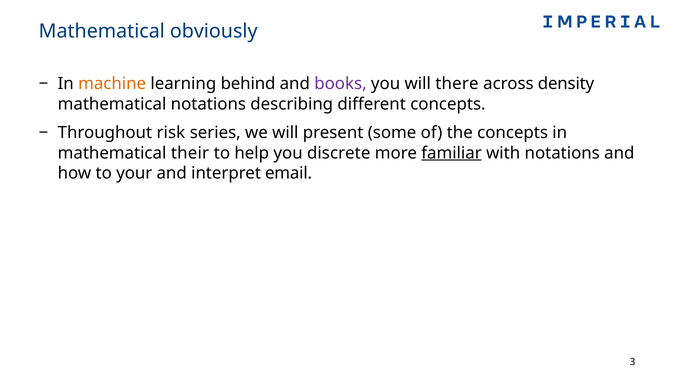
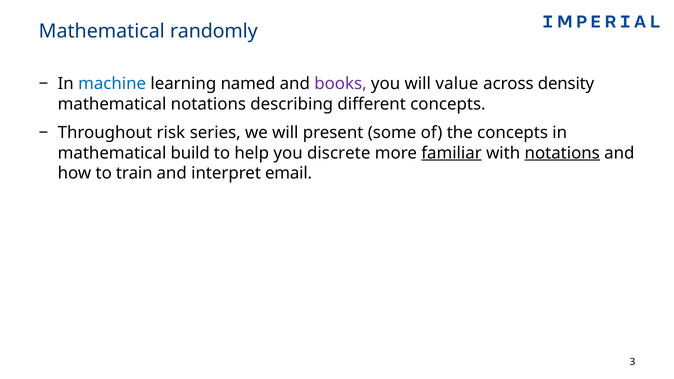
obviously: obviously -> randomly (214, 31)
machine colour: orange -> blue (112, 84)
behind: behind -> named (248, 84)
there: there -> value (457, 84)
their: their -> build (190, 153)
notations underline: none -> present (562, 153)
your: your -> train (134, 173)
